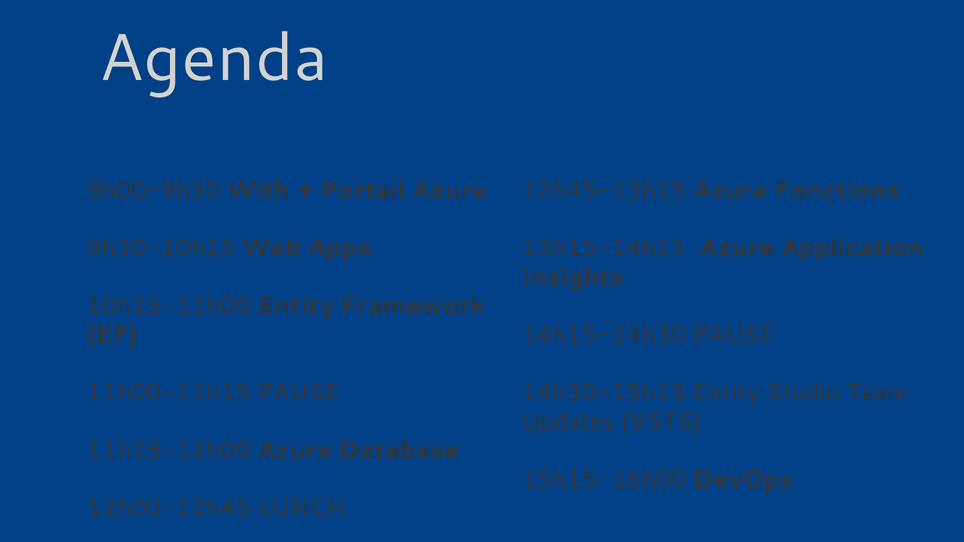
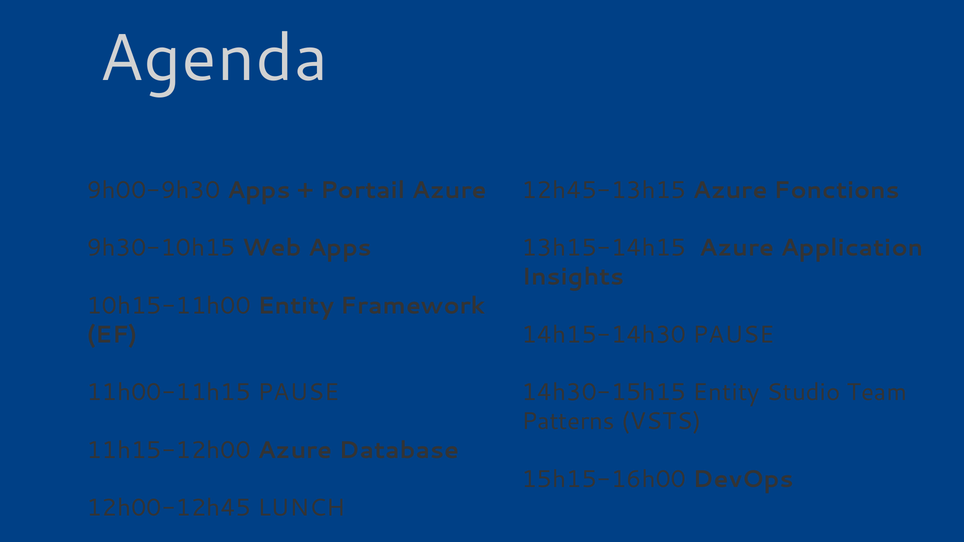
9h00-9h30 With: With -> Apps (259, 190)
Updates: Updates -> Patterns (568, 422)
